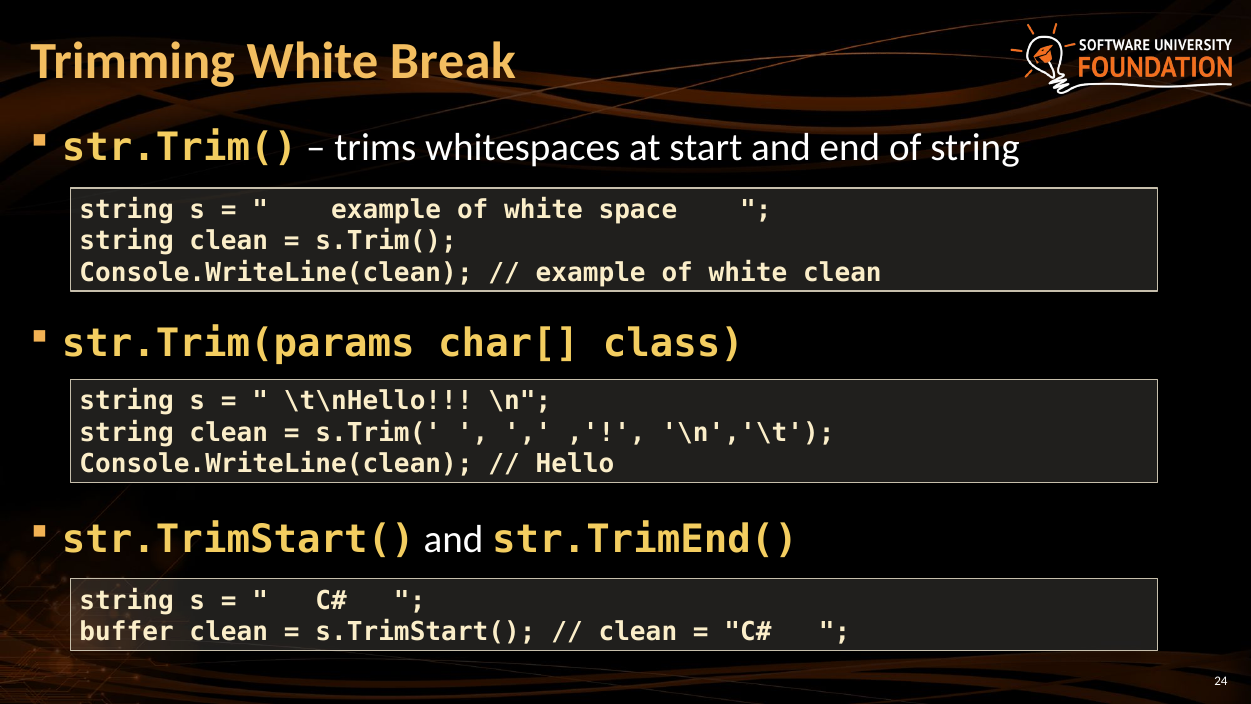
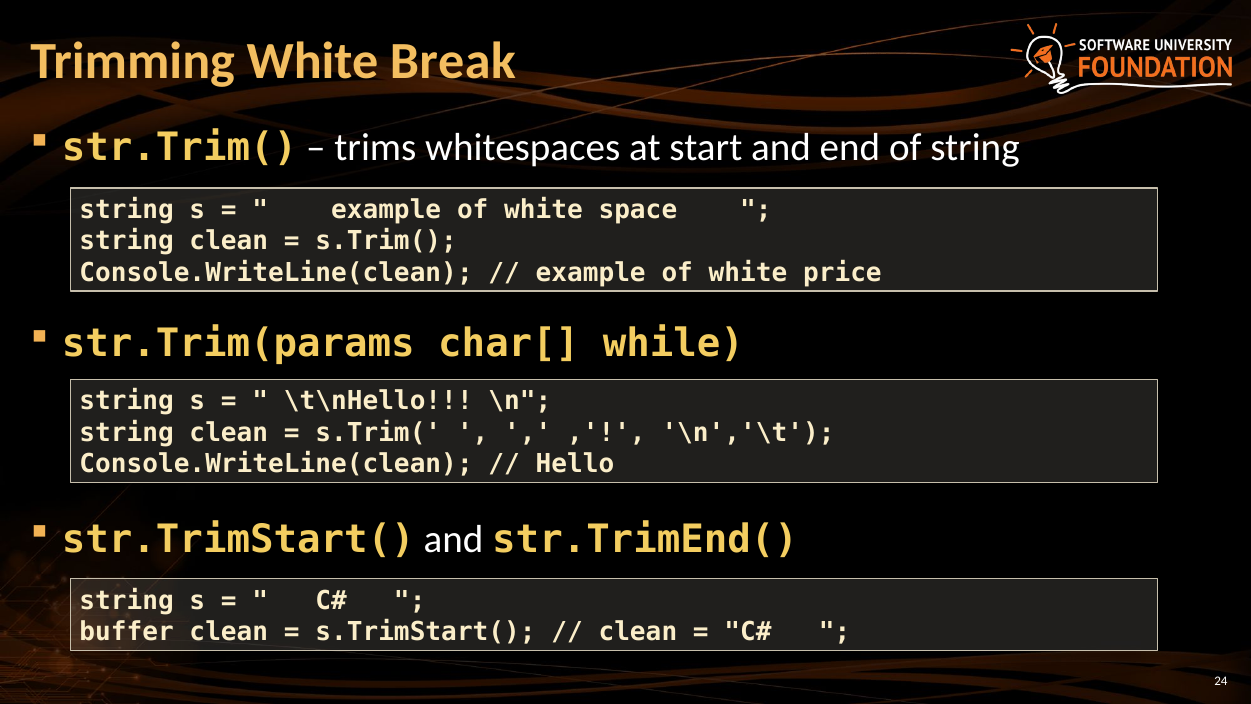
white clean: clean -> price (842, 273)
class: class -> while (673, 344)
